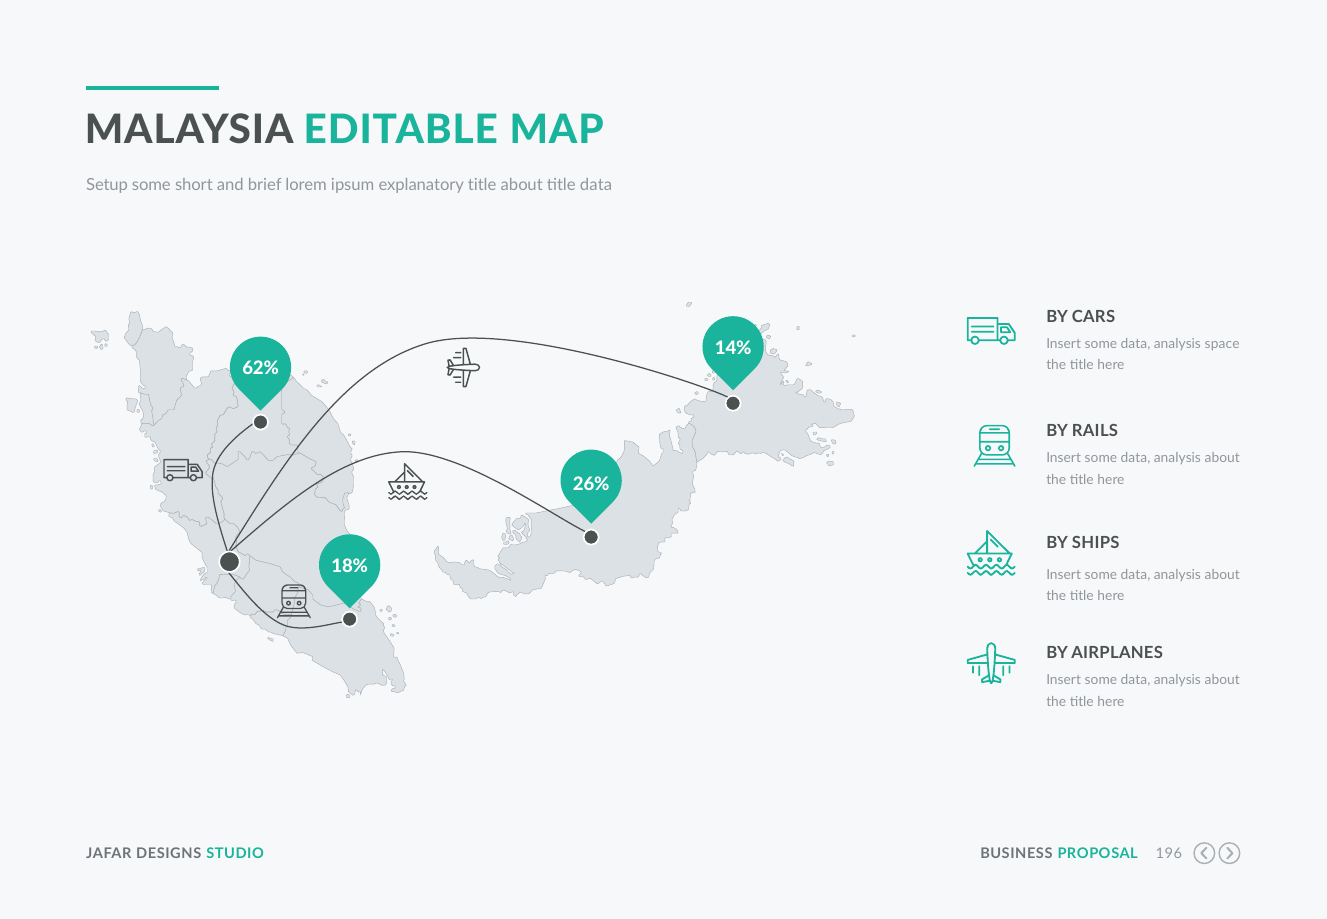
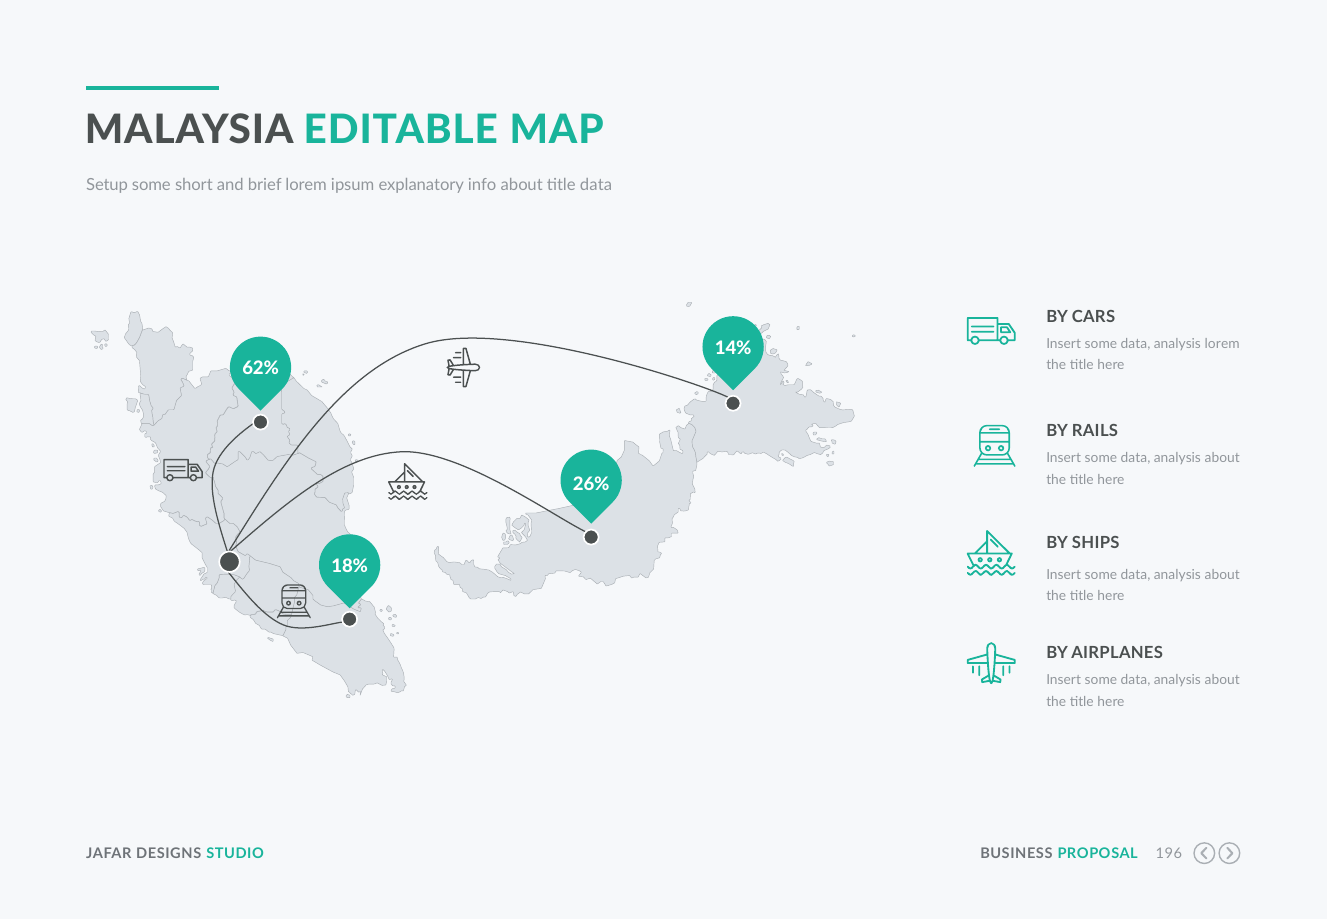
explanatory title: title -> info (482, 185)
analysis space: space -> lorem (1222, 344)
